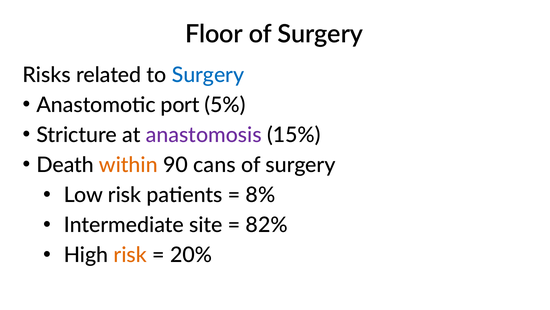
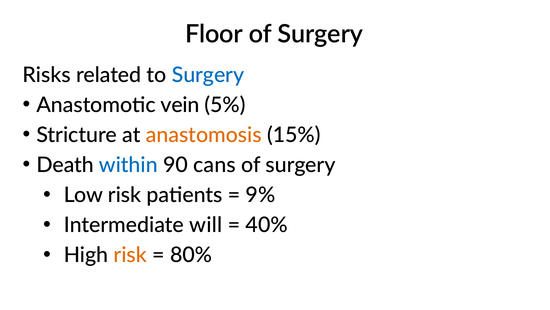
port: port -> vein (180, 105)
anastomosis colour: purple -> orange (204, 135)
within colour: orange -> blue (128, 165)
8%: 8% -> 9% (260, 195)
site: site -> will (206, 225)
82%: 82% -> 40% (267, 225)
20%: 20% -> 80% (191, 255)
